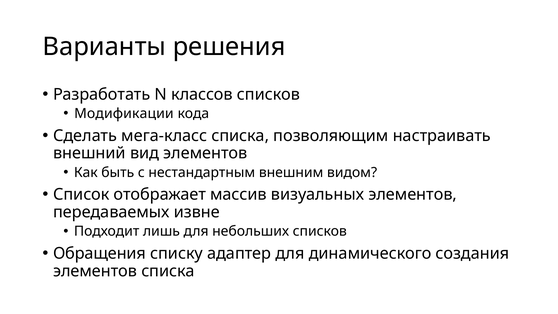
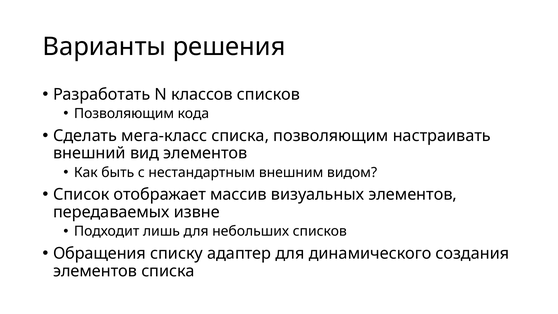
Модификации: Модификации -> Позволяющим (124, 114)
